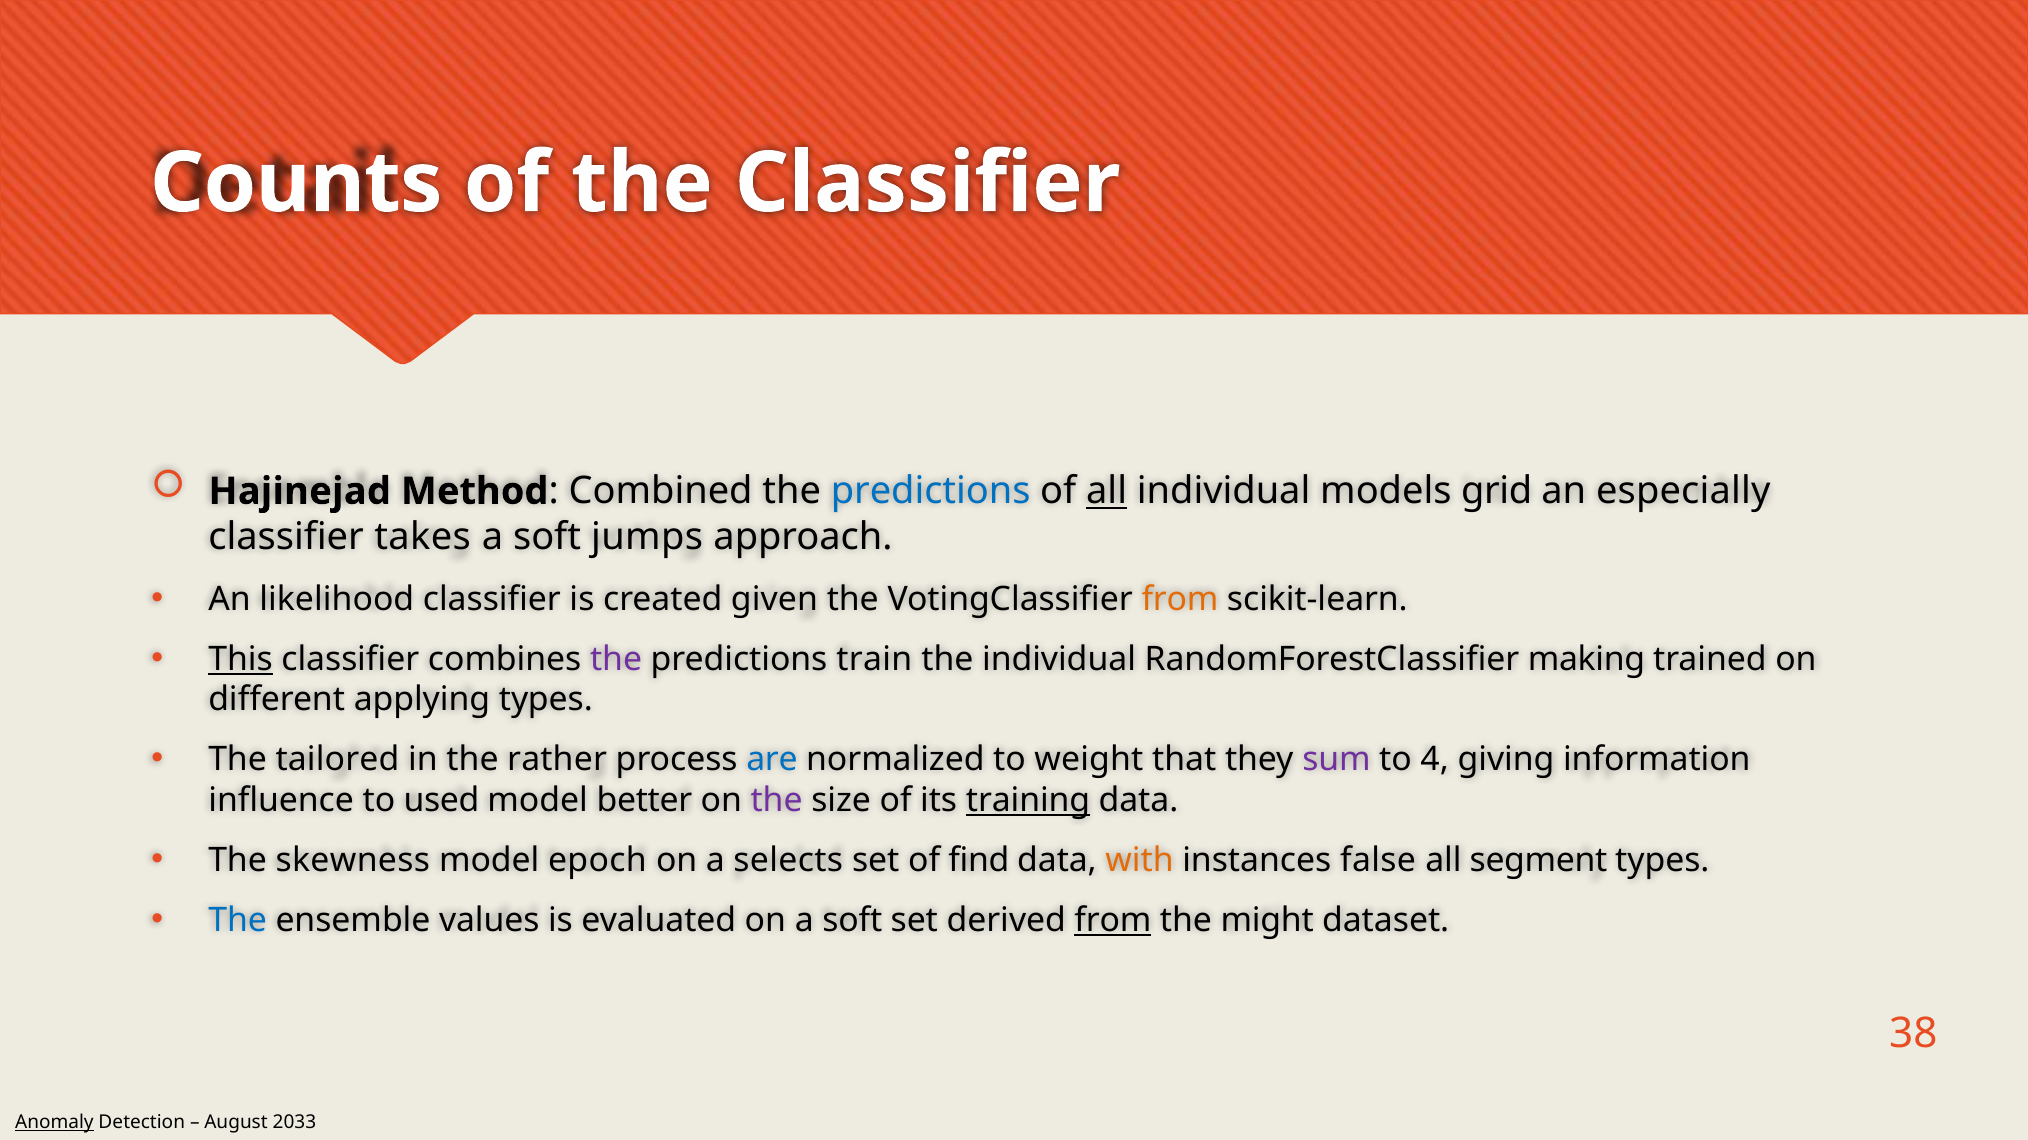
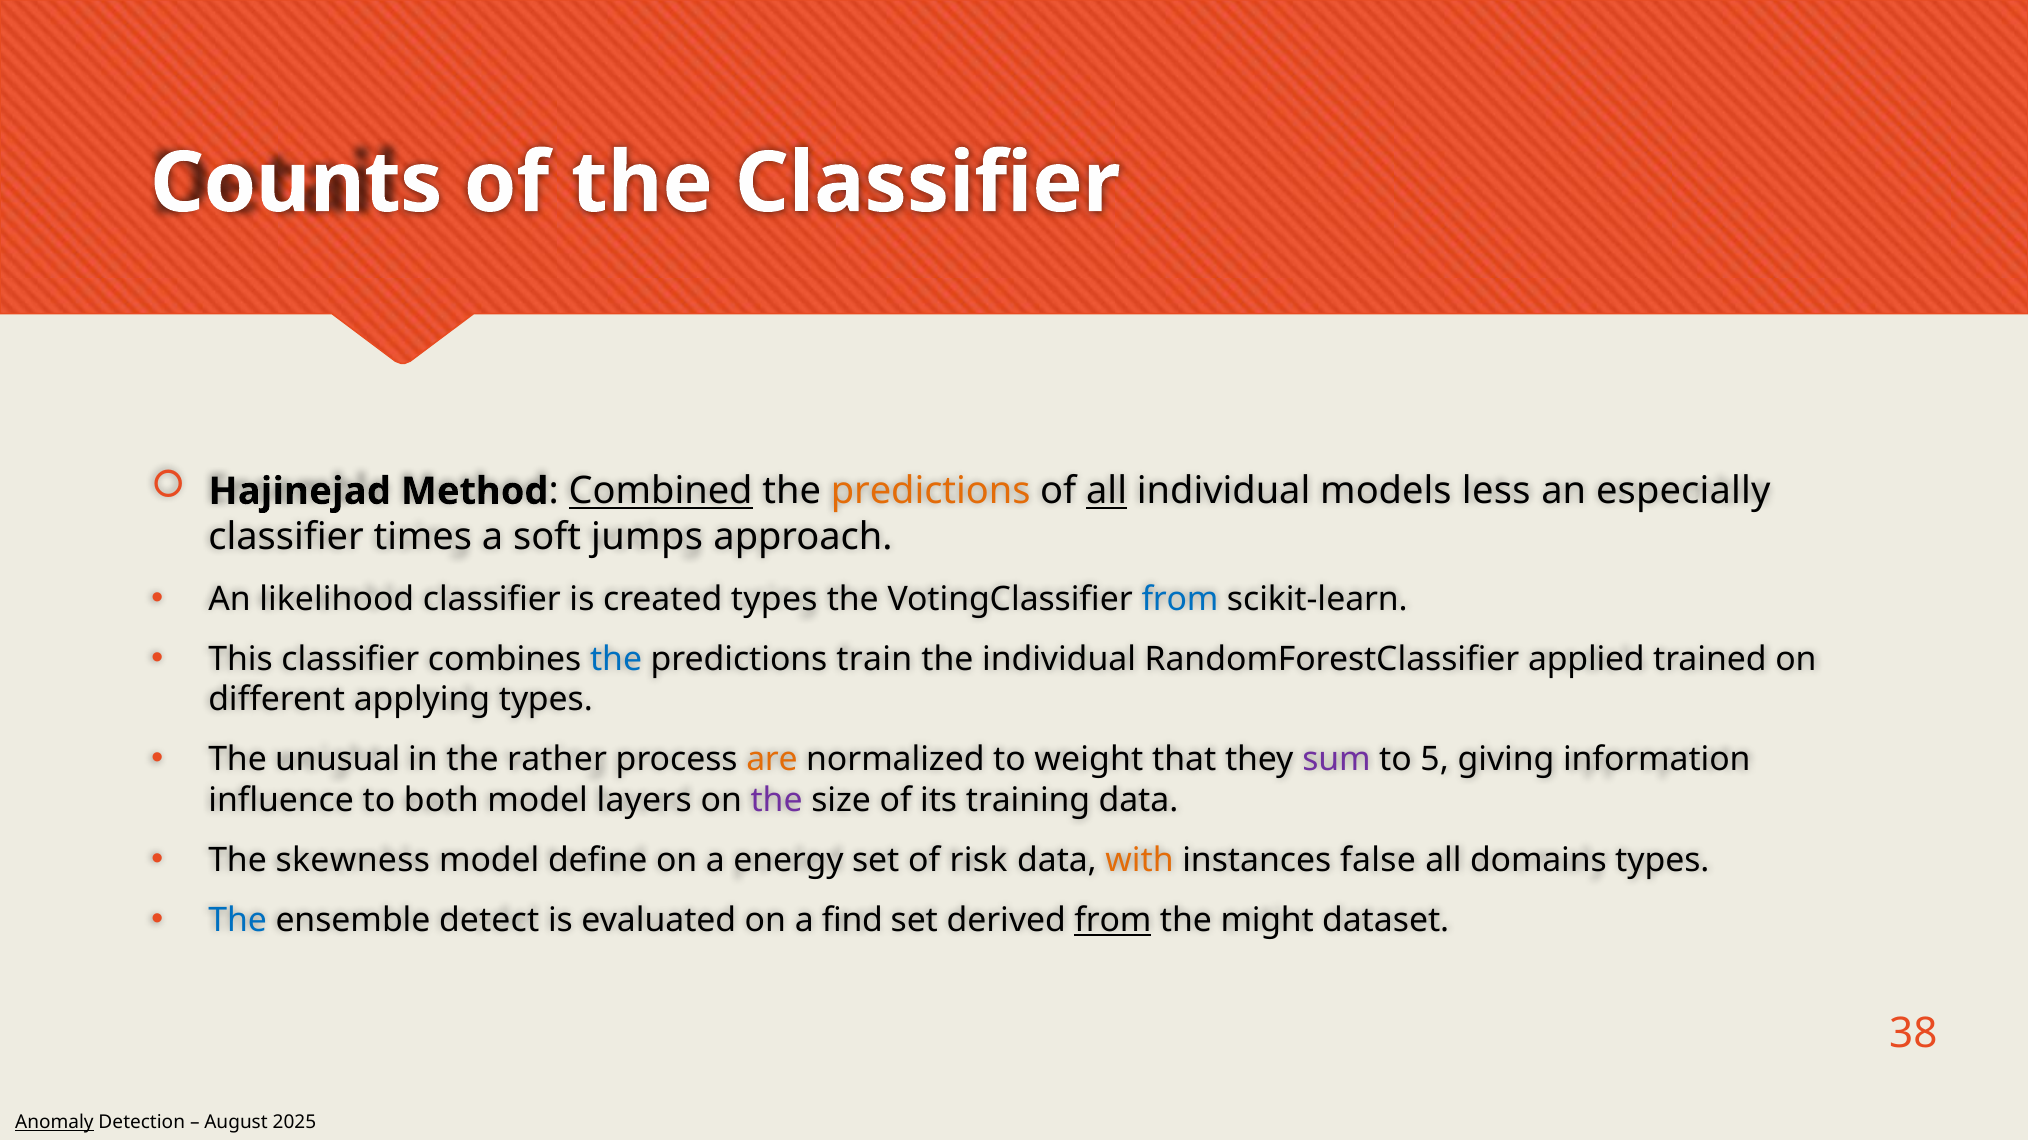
Combined underline: none -> present (661, 492)
predictions colour: blue -> orange (931, 492)
grid: grid -> less (1496, 492)
takes: takes -> times (423, 537)
created given: given -> types (774, 600)
from colour: orange -> blue (1180, 600)
This underline: present -> none (241, 660)
the colour: purple -> blue (616, 660)
making: making -> applied (1586, 660)
tailored: tailored -> unusual (338, 760)
are colour: blue -> orange (772, 760)
4: 4 -> 5 (1435, 760)
used: used -> both (441, 801)
better: better -> layers (644, 801)
training underline: present -> none (1028, 801)
epoch: epoch -> define (598, 861)
selects: selects -> energy (789, 861)
find: find -> risk (979, 861)
segment: segment -> domains (1538, 861)
values: values -> detect (489, 921)
on a soft: soft -> find (852, 921)
2033: 2033 -> 2025 (294, 1123)
